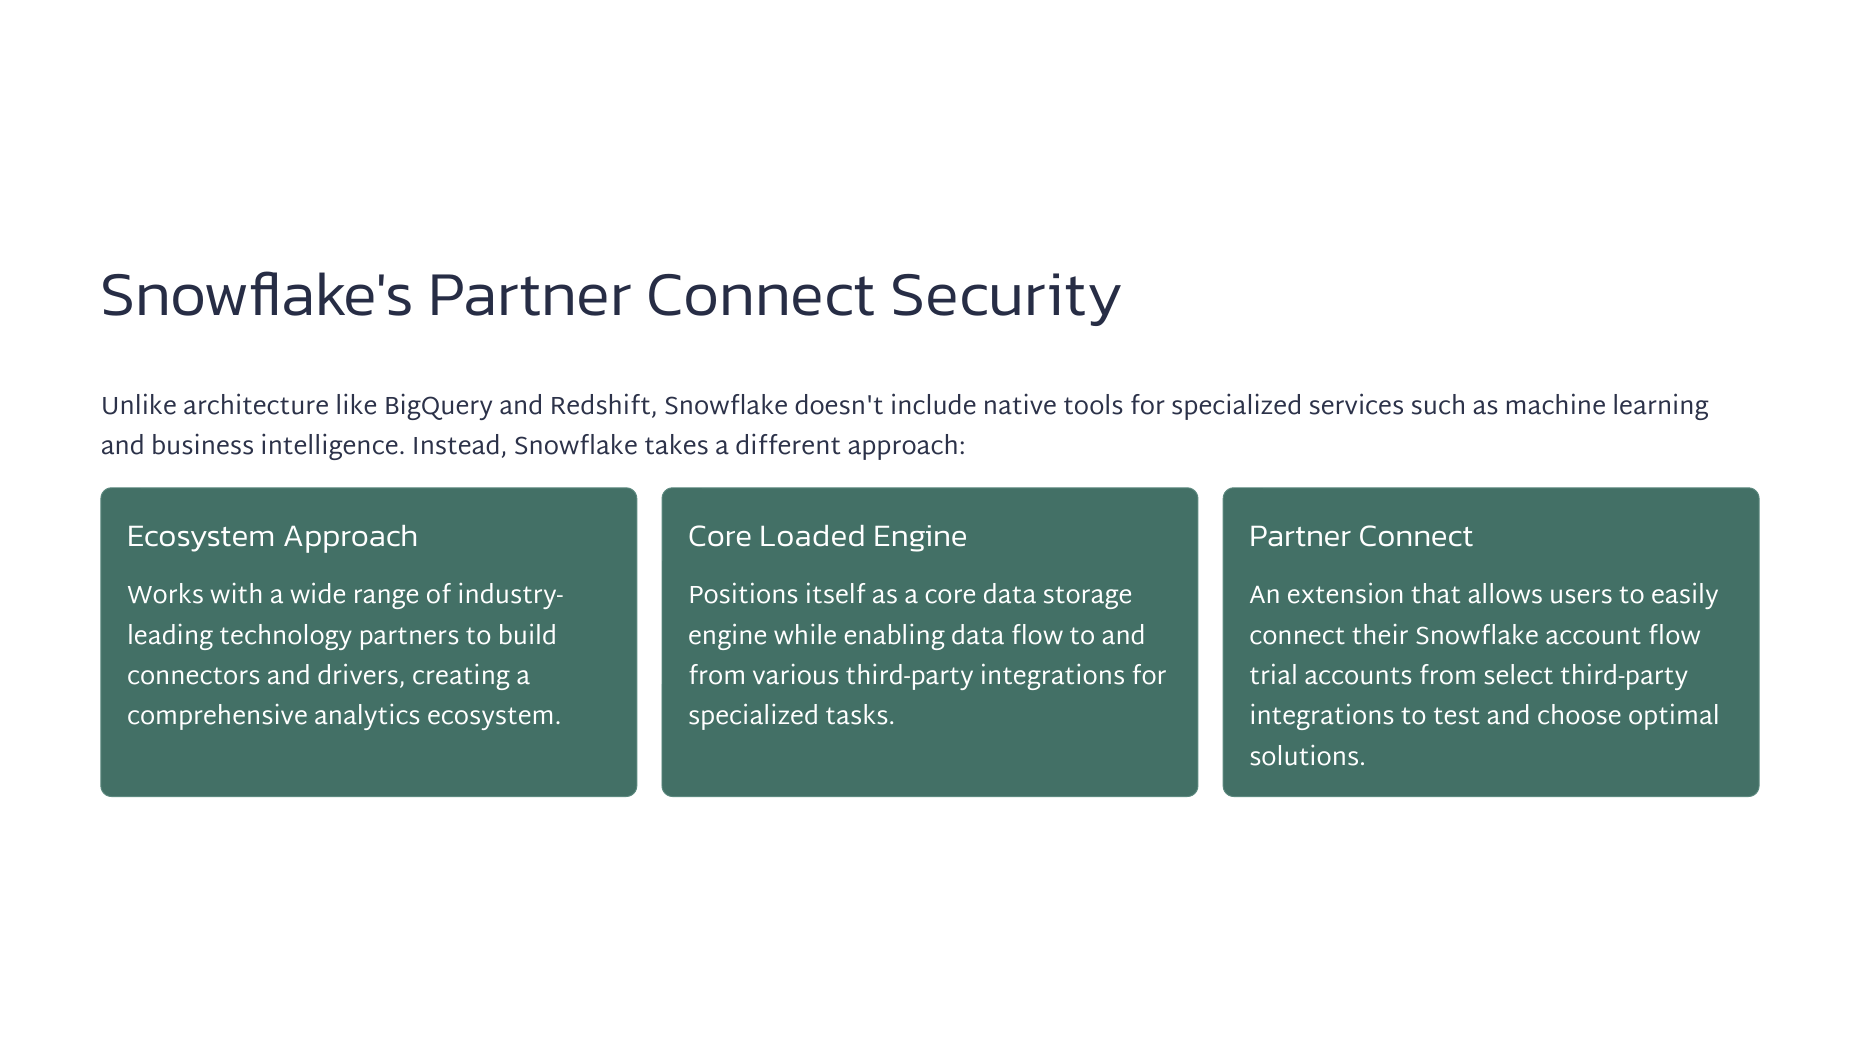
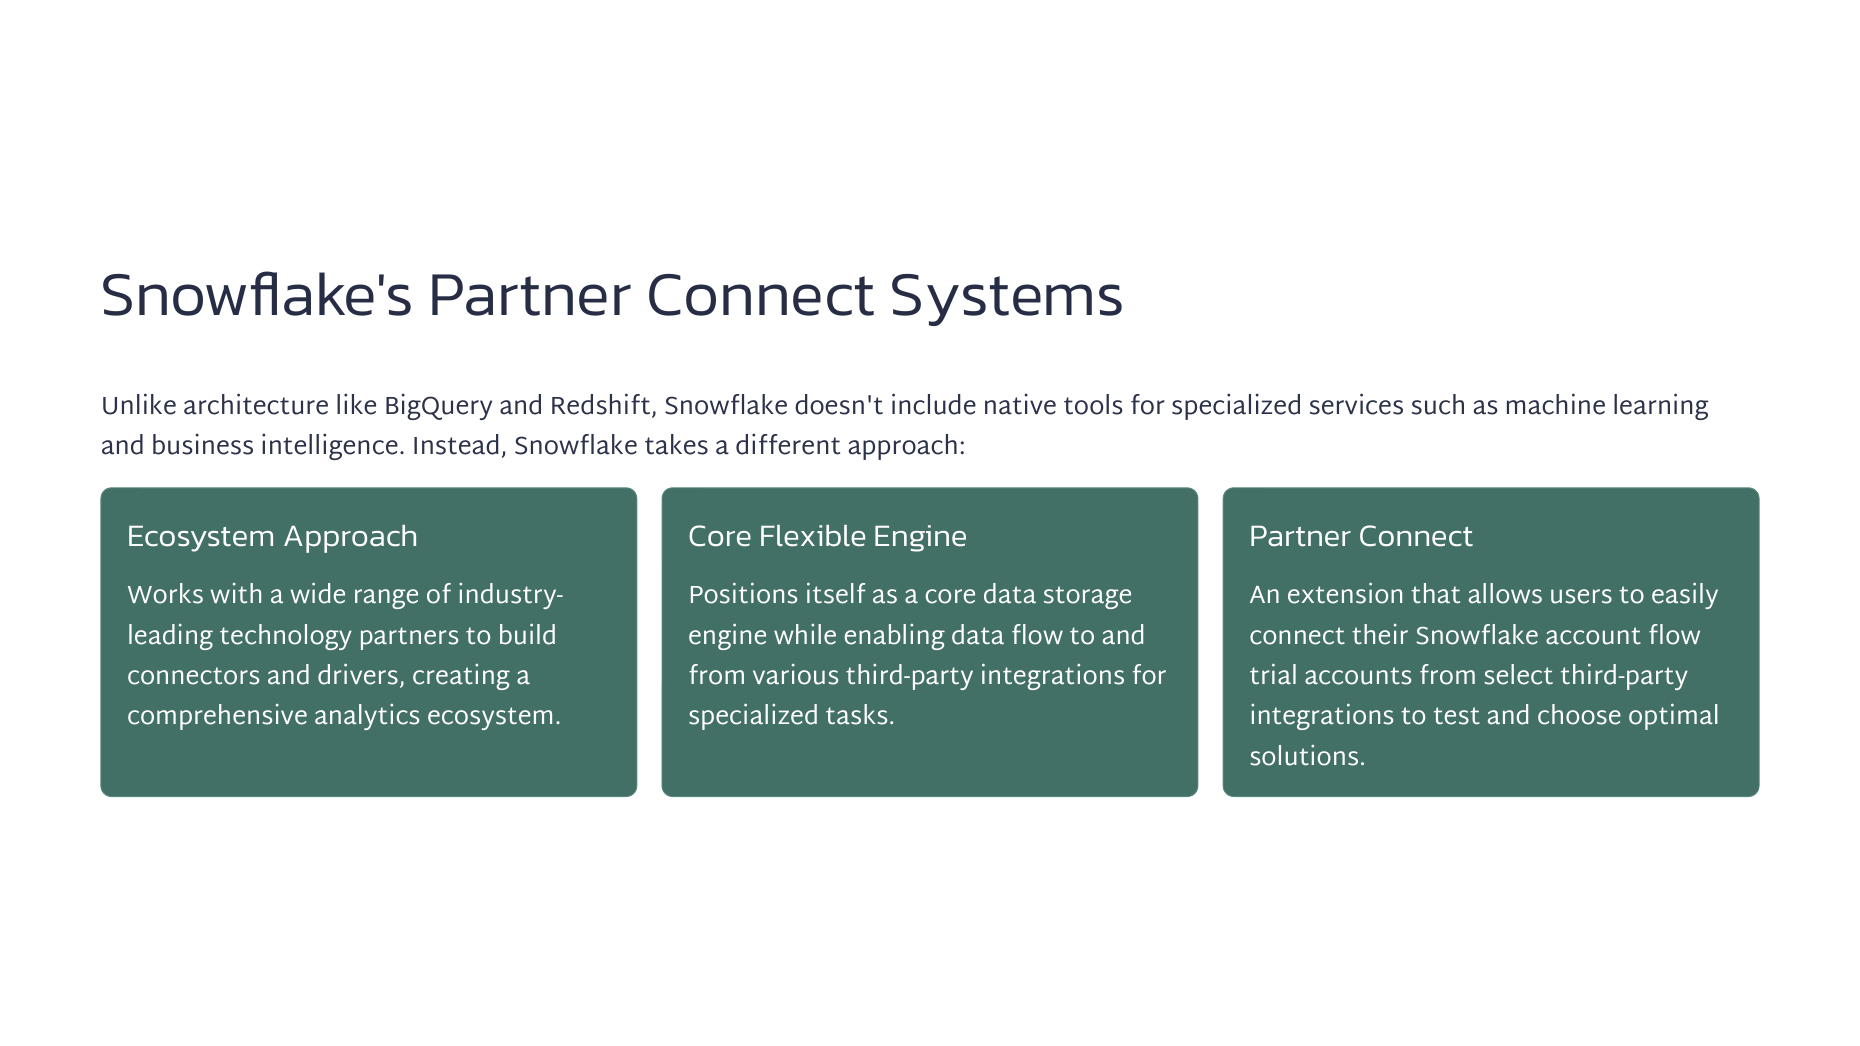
Security: Security -> Systems (1007, 294)
Loaded: Loaded -> Flexible (813, 536)
